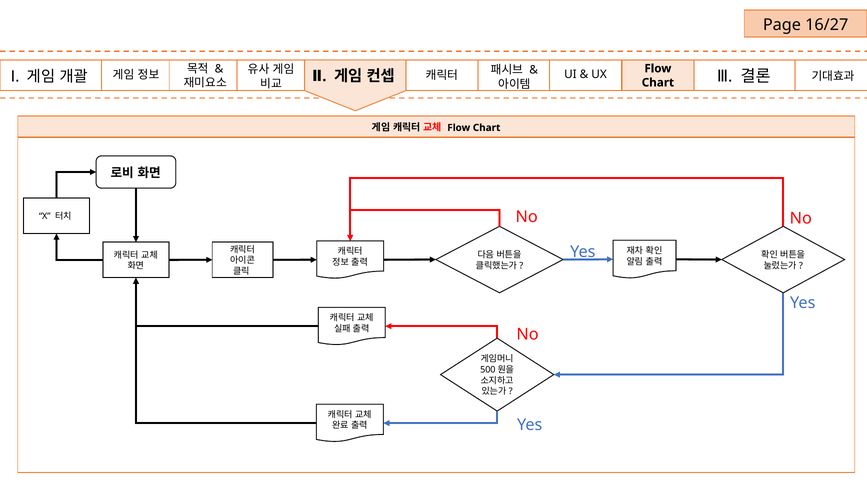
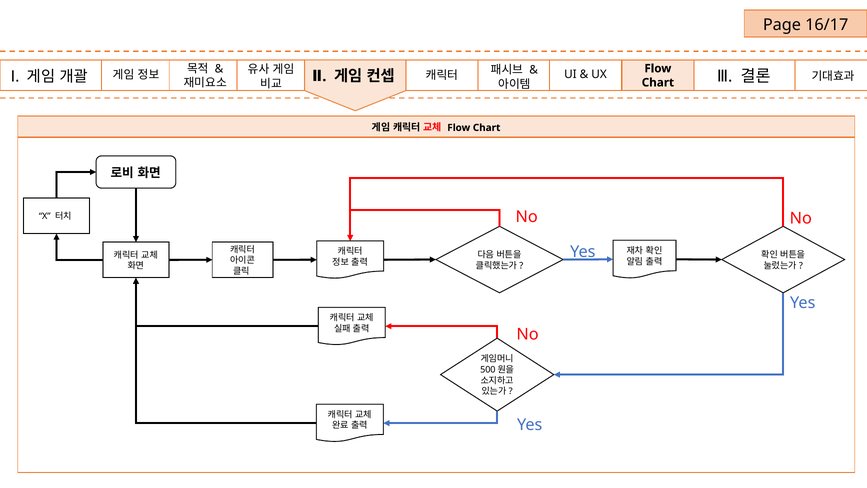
16/27: 16/27 -> 16/17 (827, 25)
